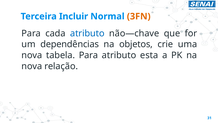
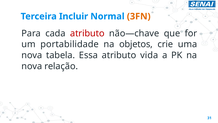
atributo colour: blue -> red (87, 33)
dependências: dependências -> portabilidade (70, 44)
tabela Para: Para -> Essa (88, 55)
esta: esta -> vida (149, 55)
